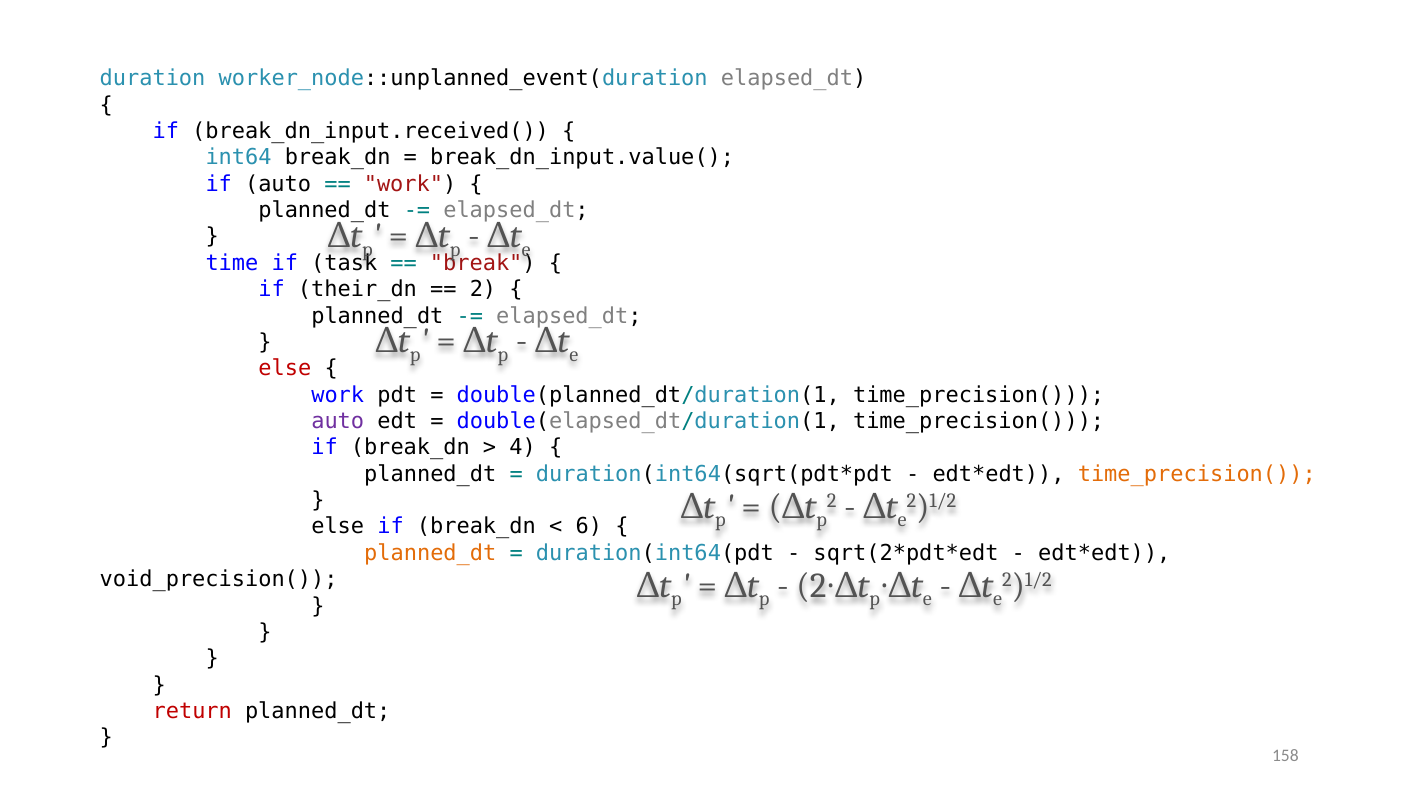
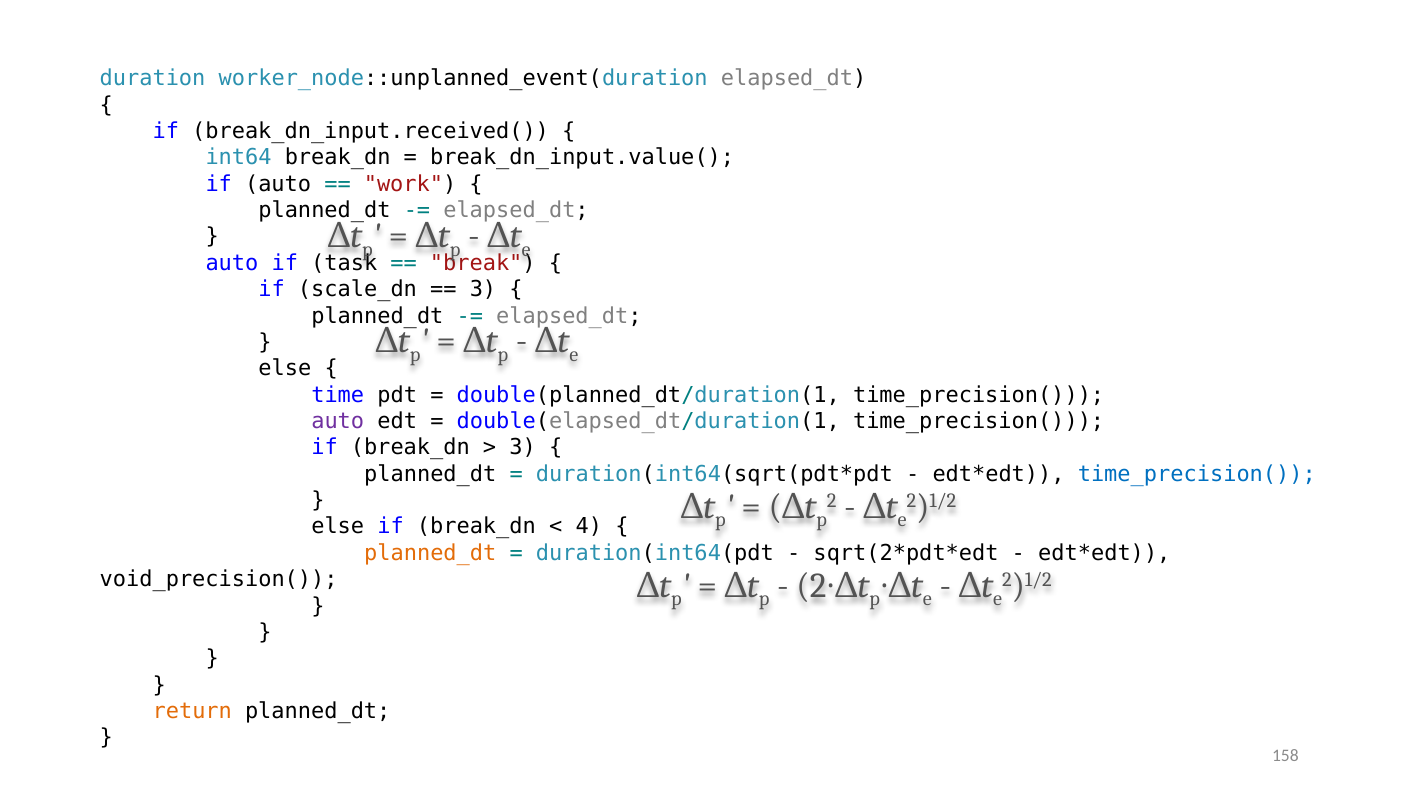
time: time -> auto (232, 263)
their_dn: their_dn -> scale_dn (357, 289)
2: 2 -> 3 (483, 289)
else colour: red -> black (285, 368)
work: work -> time (338, 395)
4: 4 -> 3 (523, 448)
time_precision( colour: orange -> blue (1197, 474)
6: 6 -> 4 (589, 527)
return colour: red -> orange (192, 711)
